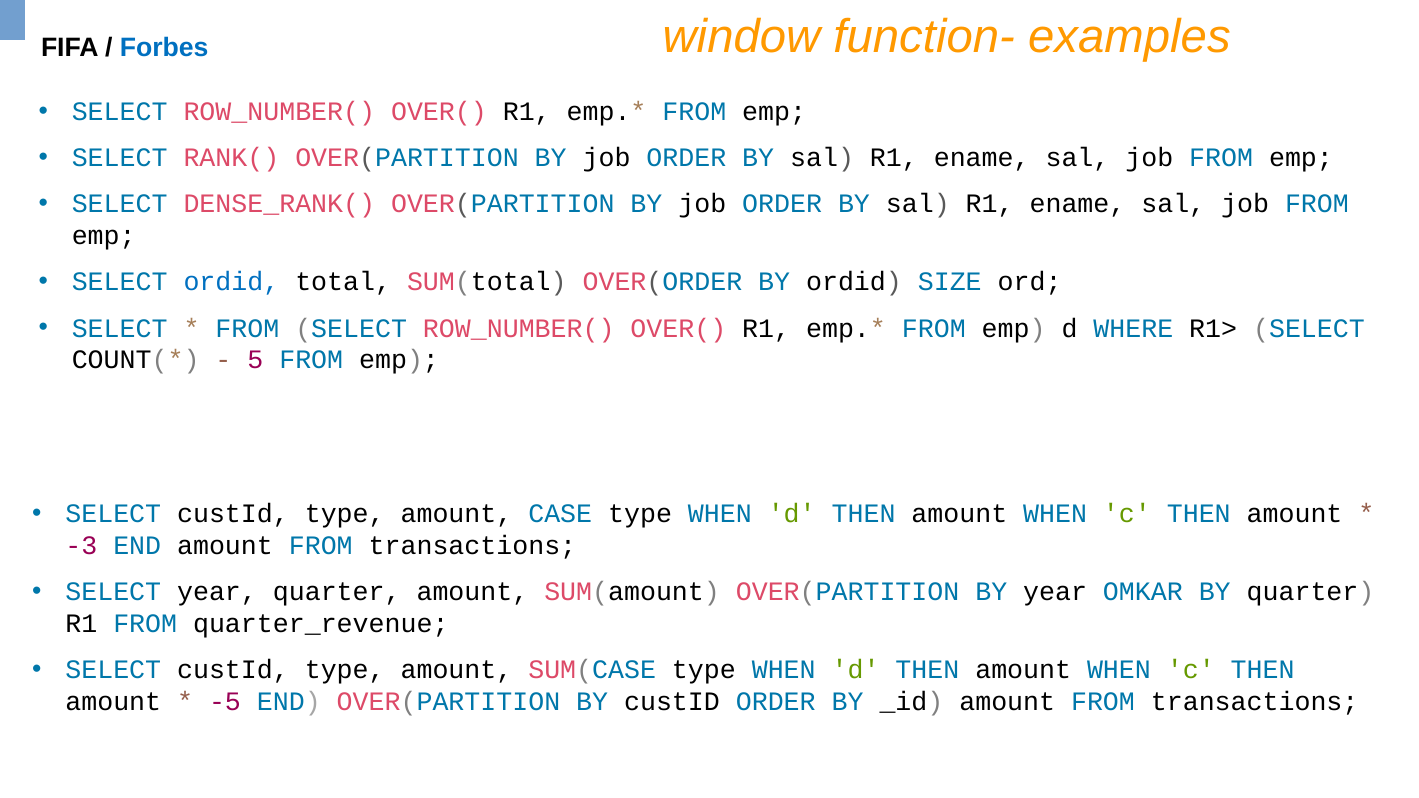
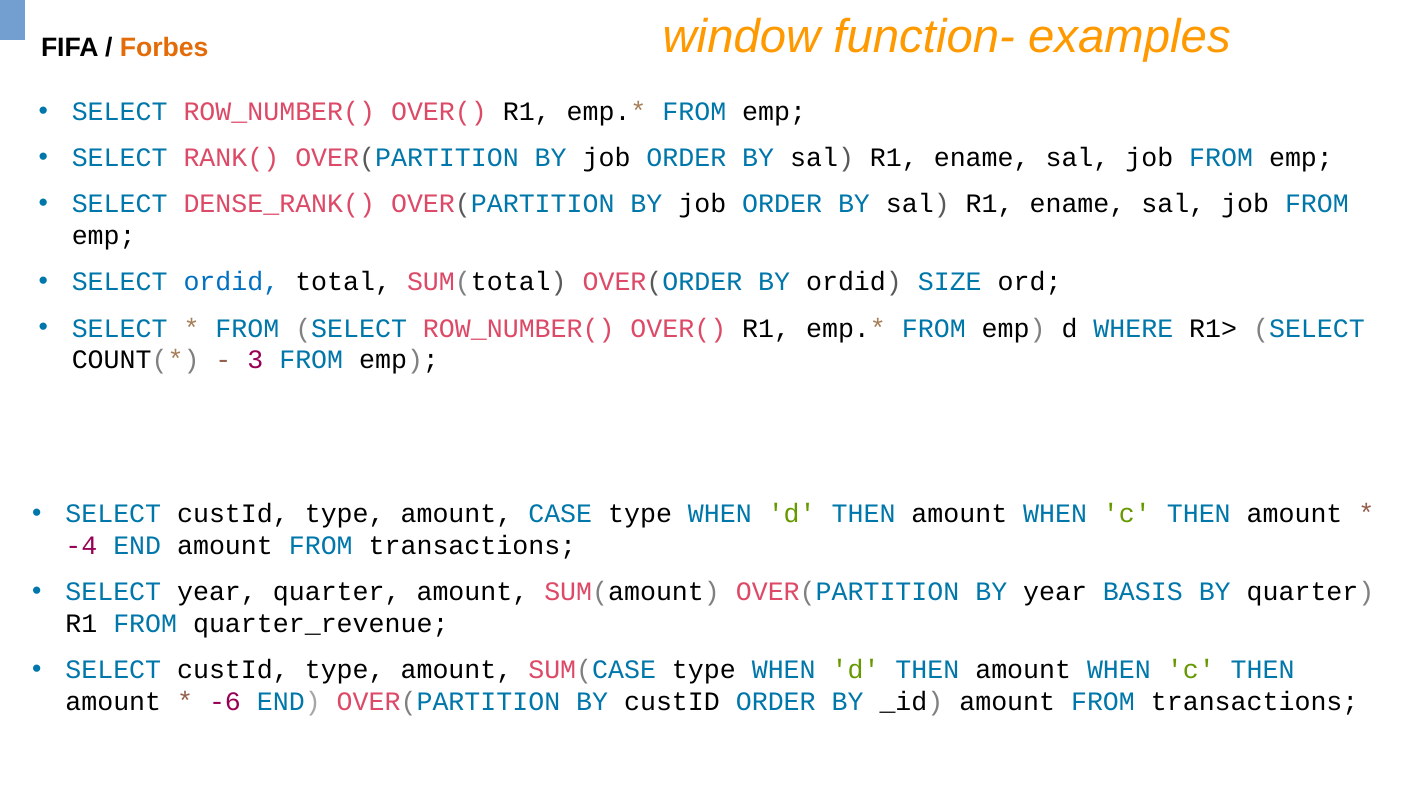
Forbes colour: blue -> orange (164, 48)
5: 5 -> 3 (255, 360)
-3: -3 -> -4 (81, 546)
OMKAR: OMKAR -> BASIS (1143, 592)
-5: -5 -> -6 (225, 702)
